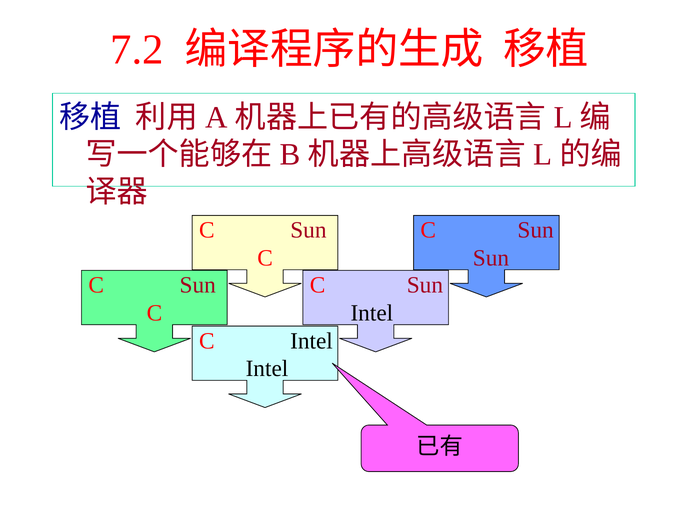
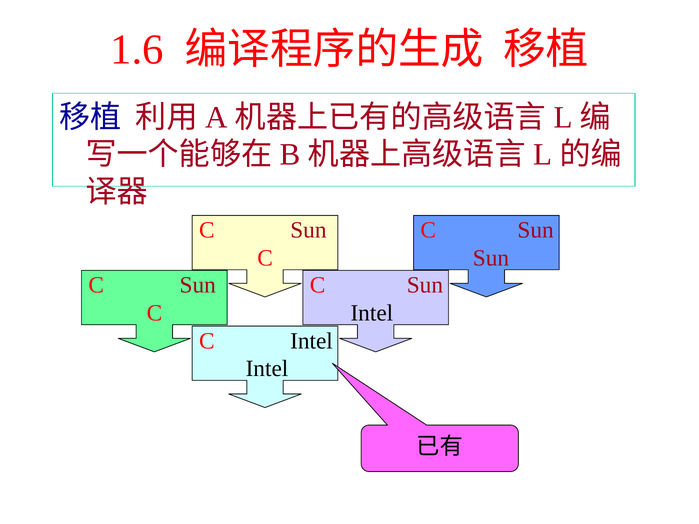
7.2: 7.2 -> 1.6 (137, 50)
